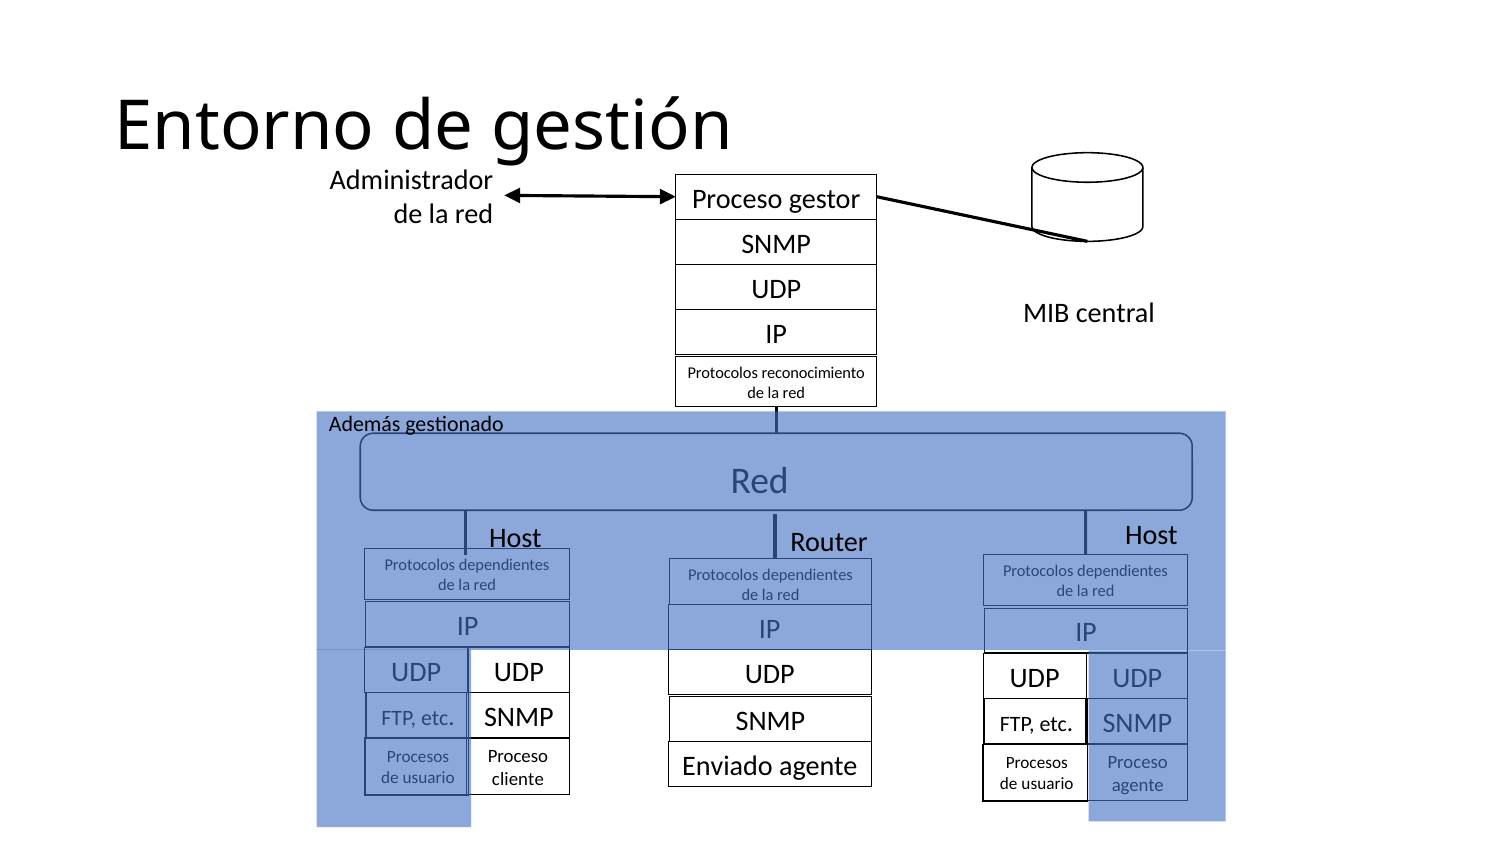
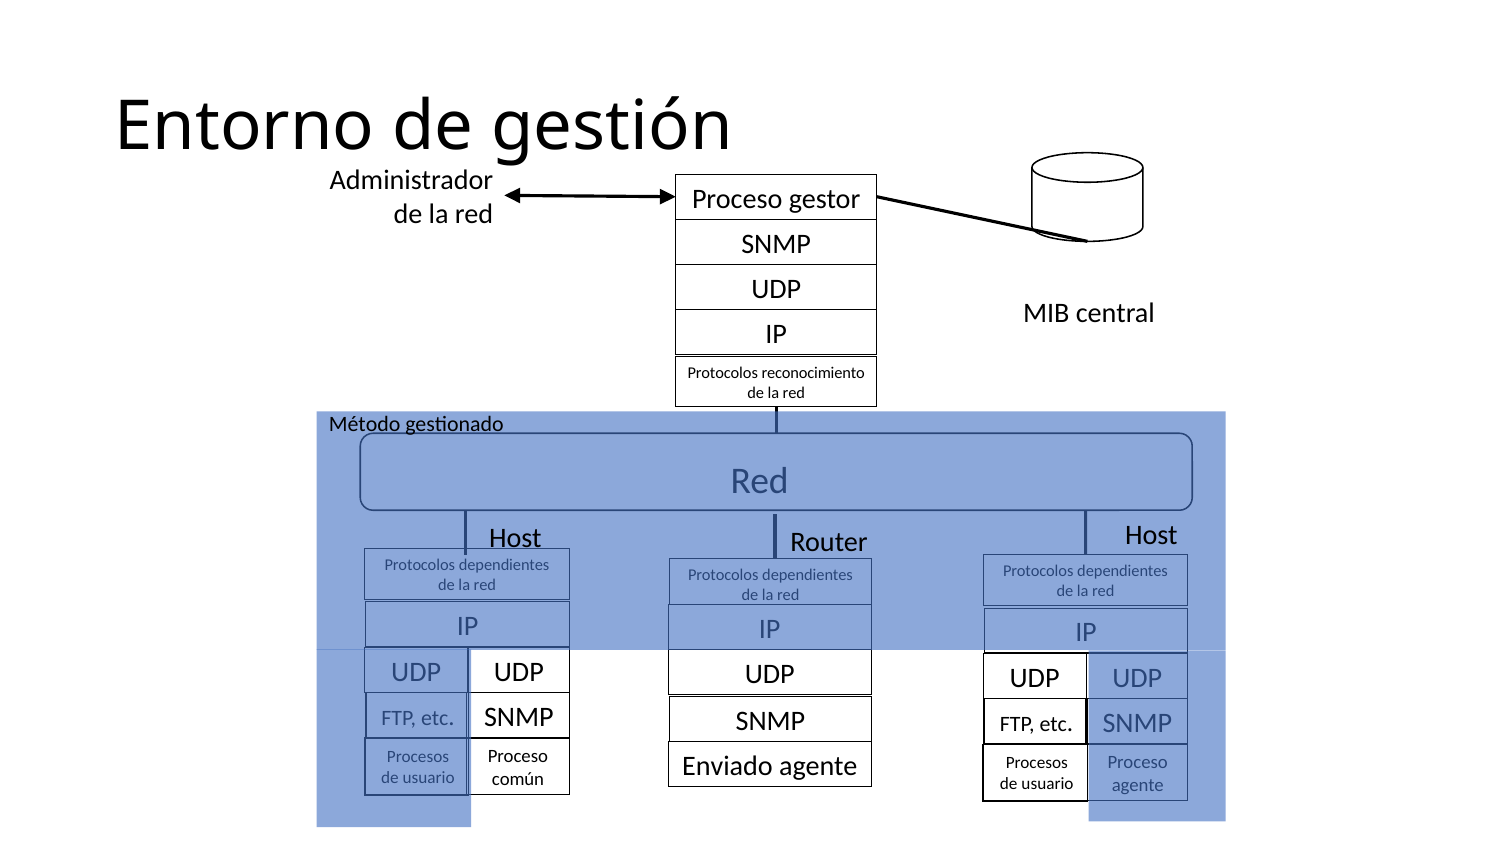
Además: Además -> Método (365, 424)
cliente: cliente -> común (518, 778)
